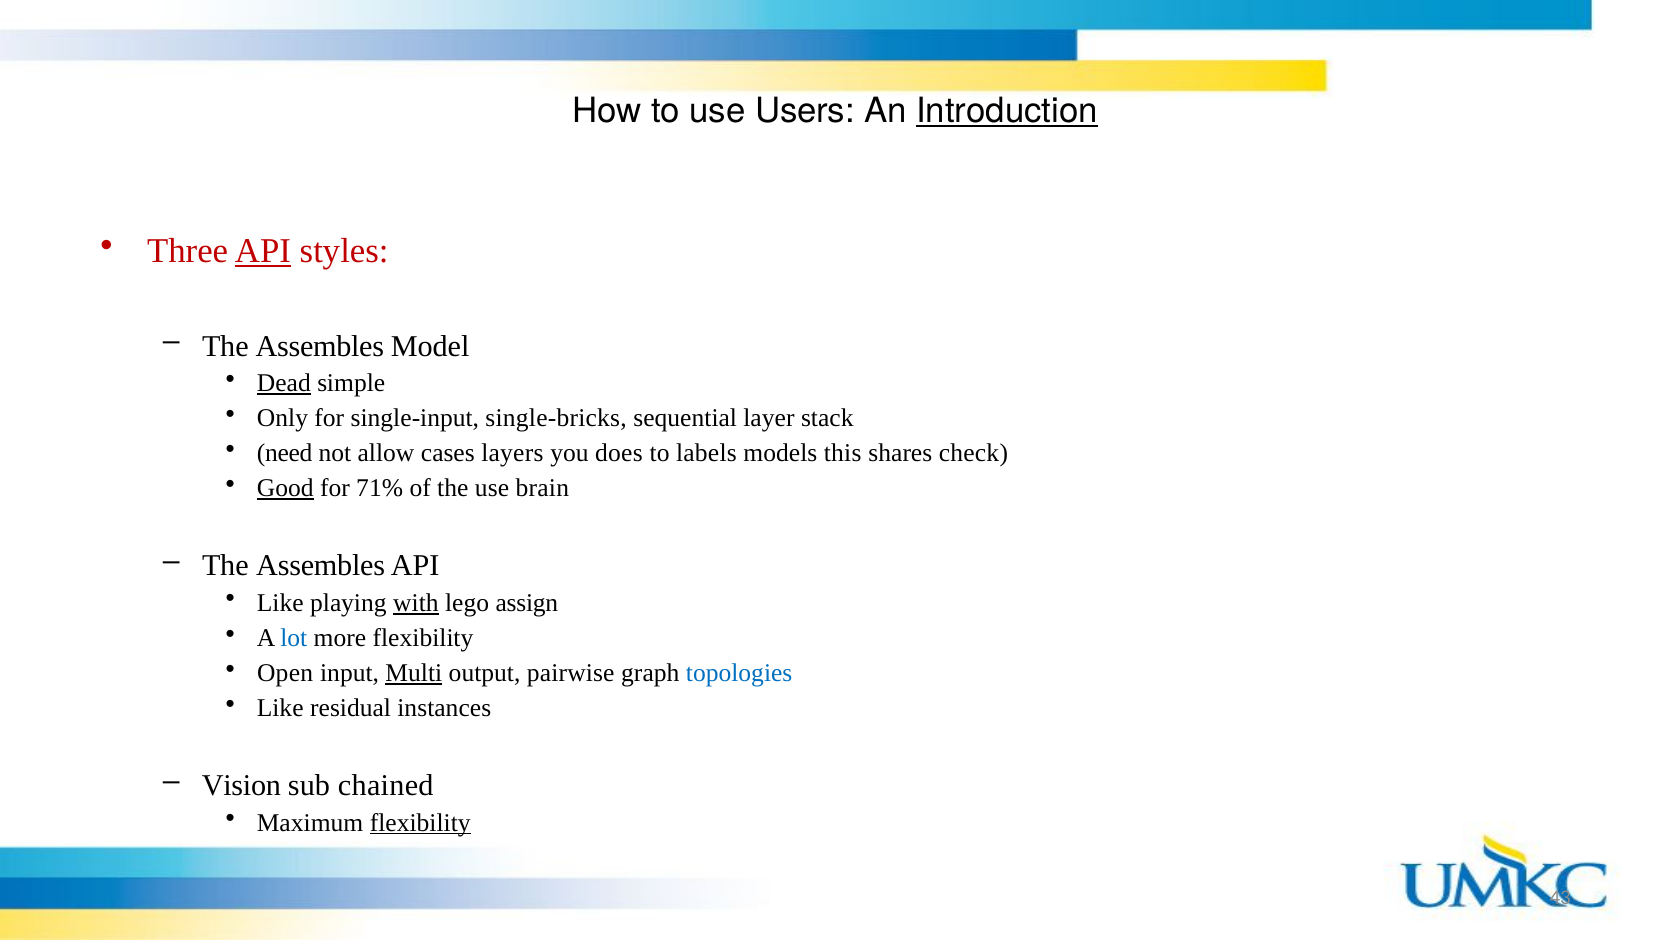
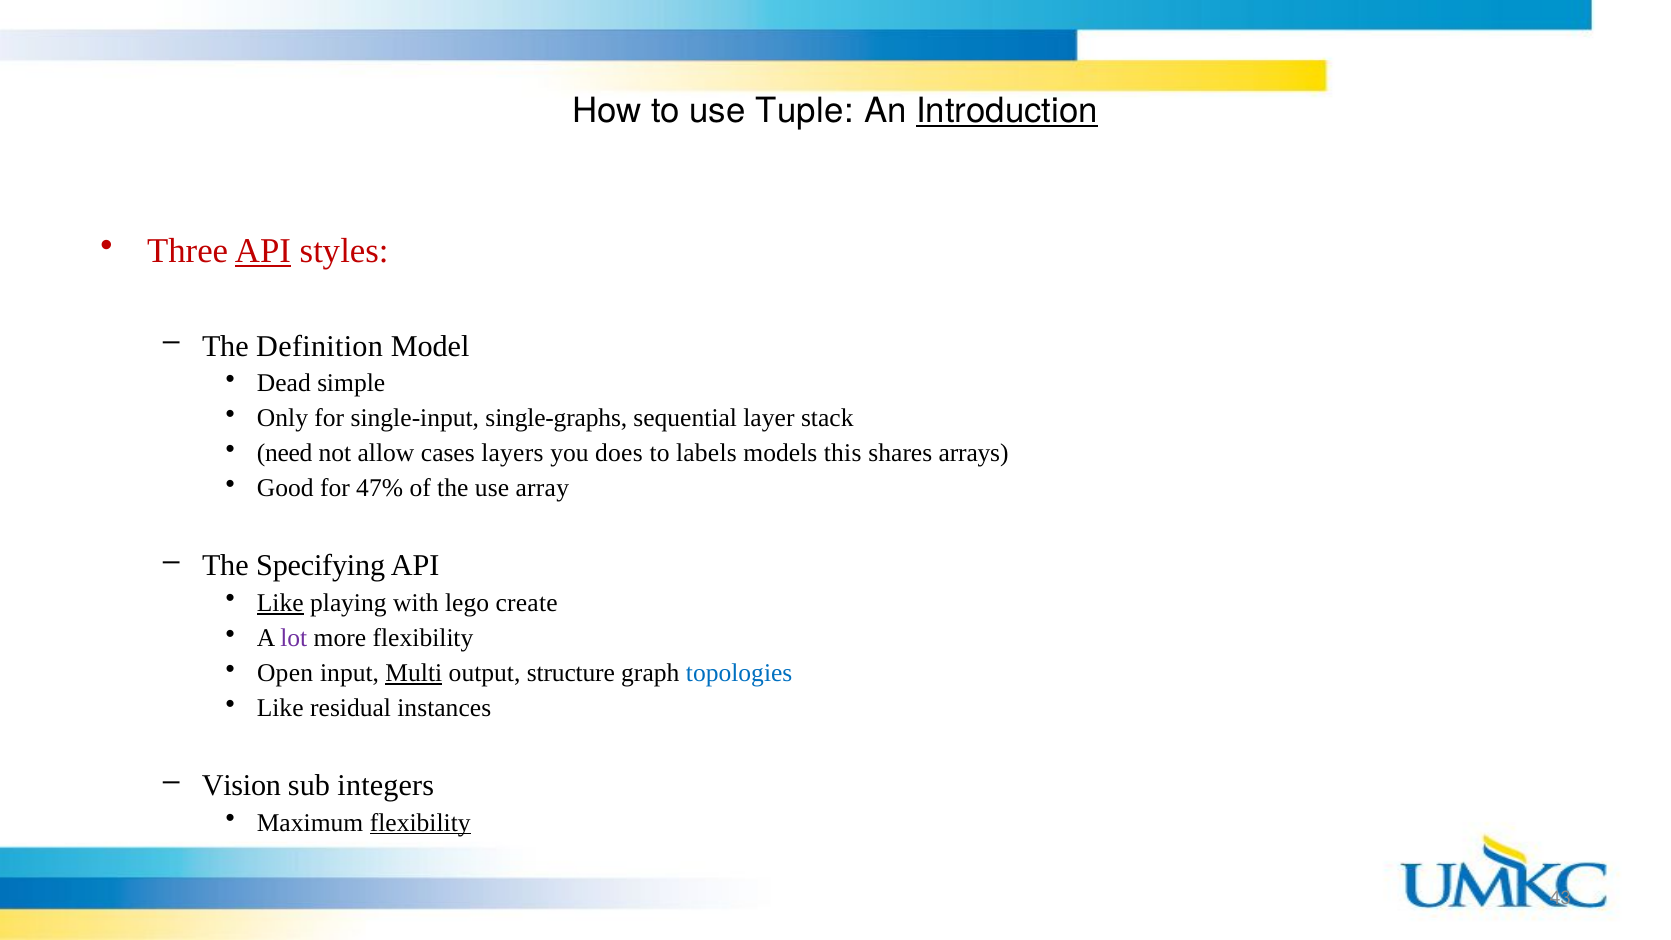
Users: Users -> Tuple (805, 111)
Assembles: Assembles -> Definition (320, 346)
Dead underline: present -> none (284, 383)
single-bricks: single-bricks -> single-graphs (556, 418)
check: check -> arrays (974, 453)
Good underline: present -> none (285, 488)
71%: 71% -> 47% (380, 488)
brain: brain -> array (542, 488)
Assembles: Assembles -> Specifying (321, 566)
Like underline: none -> present (280, 603)
with underline: present -> none (416, 603)
assign: assign -> create (527, 603)
lot colour: blue -> purple (294, 638)
pairwise: pairwise -> structure (571, 673)
chained: chained -> integers (386, 786)
